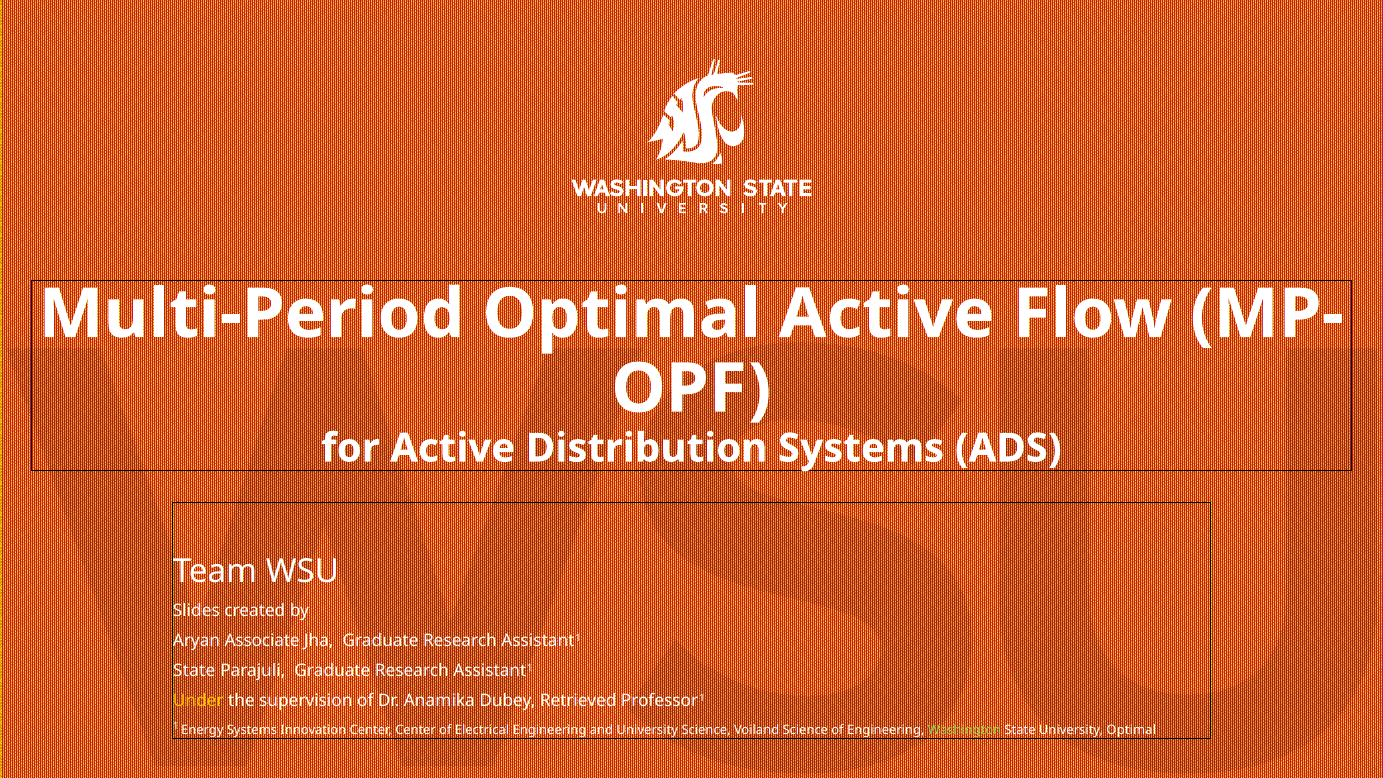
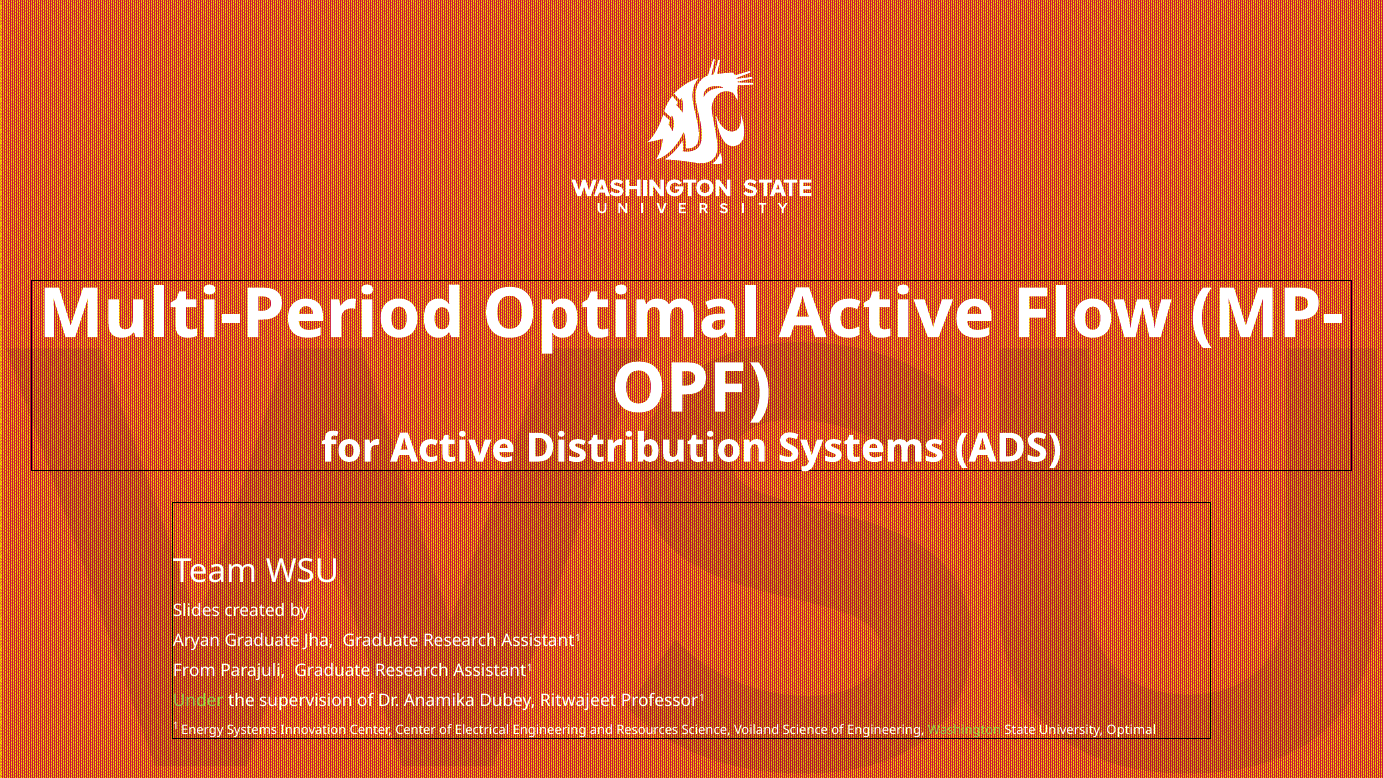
Aryan Associate: Associate -> Graduate (262, 641)
State: State -> From (194, 671)
Under colour: yellow -> light green (198, 701)
Retrieved: Retrieved -> Ritwajeet (578, 701)
and University: University -> Resources (647, 731)
